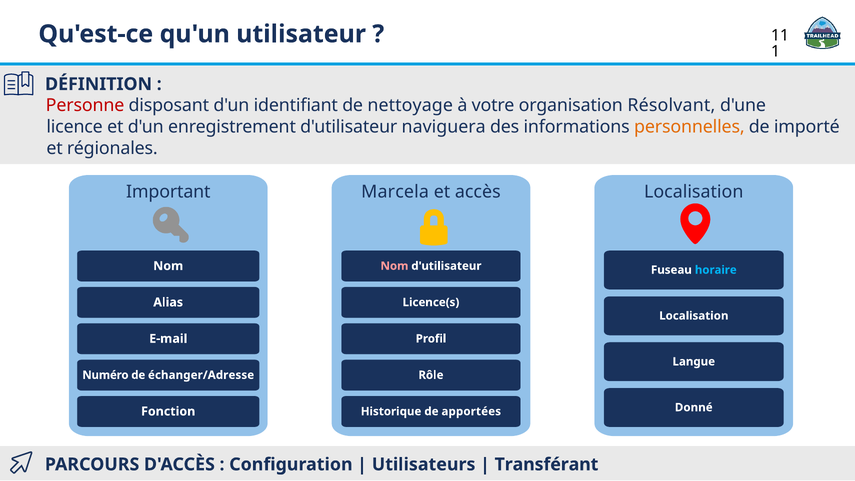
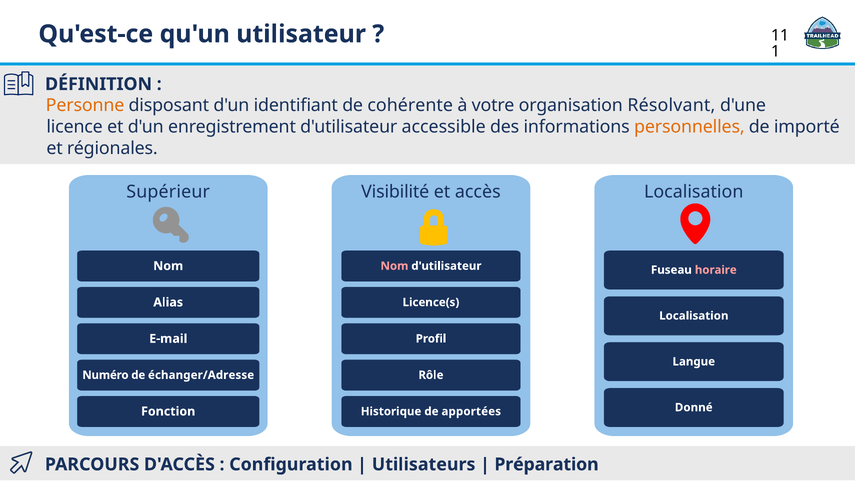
Personne colour: red -> orange (85, 106)
nettoyage: nettoyage -> cohérente (410, 106)
naviguera: naviguera -> accessible (444, 127)
Important: Important -> Supérieur (168, 192)
Marcela: Marcela -> Visibilité (395, 192)
horaire colour: light blue -> pink (716, 270)
Transférant: Transférant -> Préparation (547, 464)
